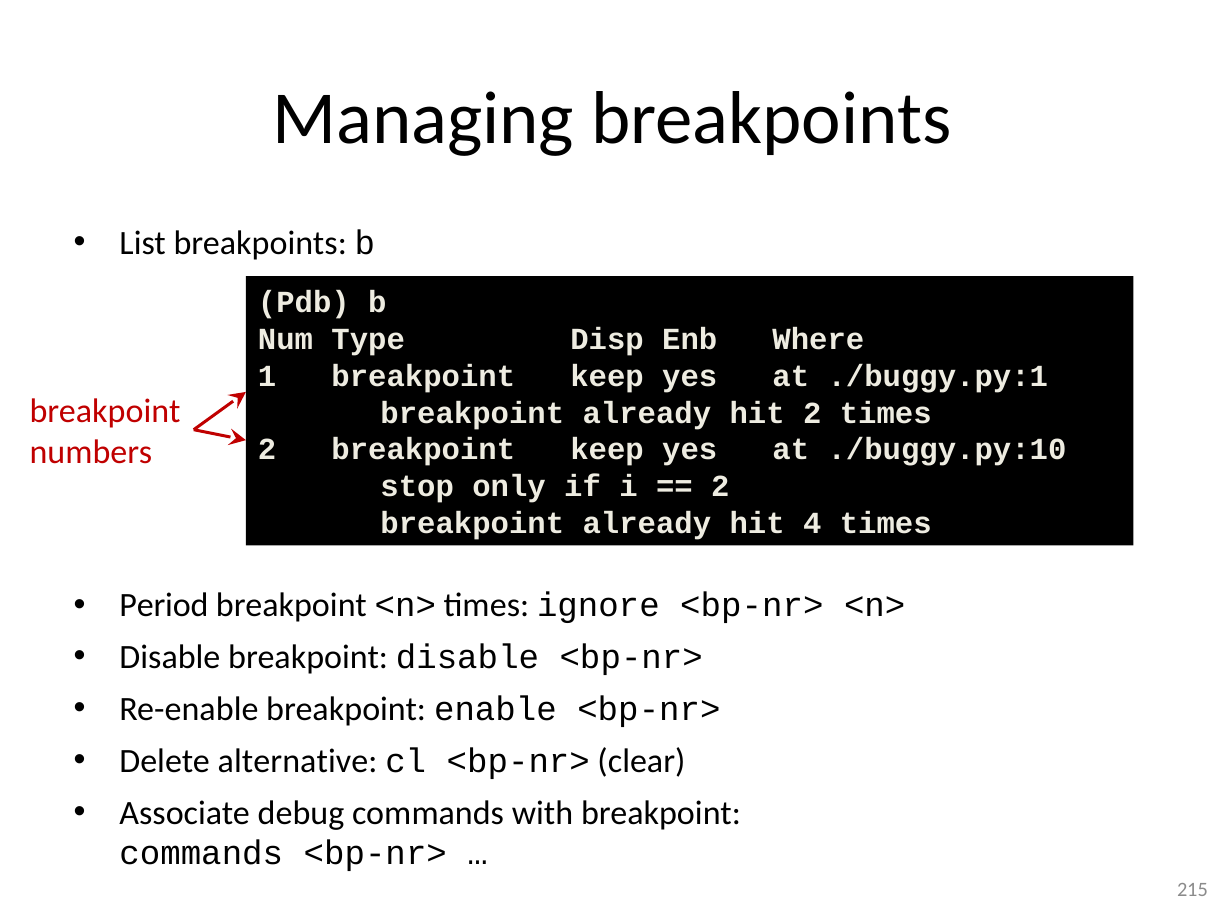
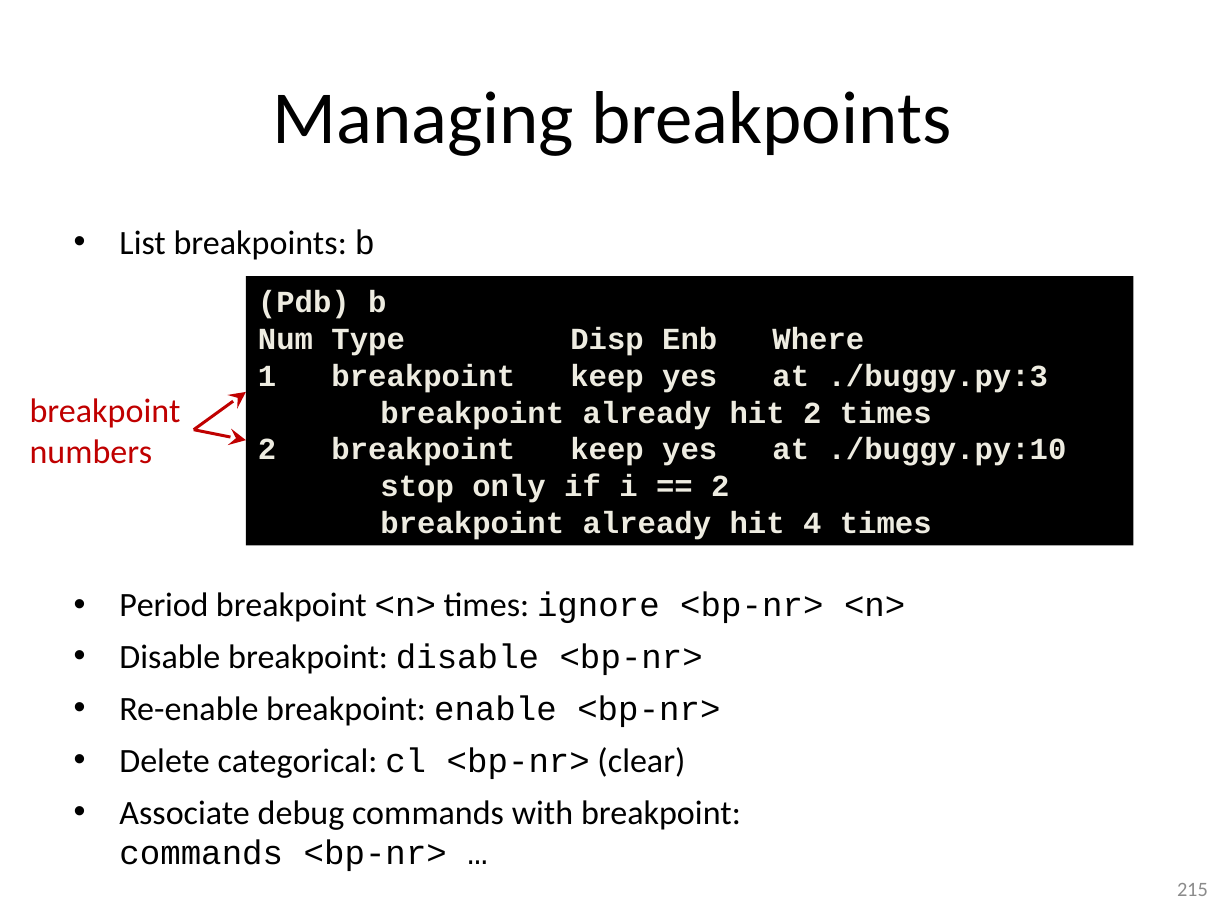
./buggy.py:1: ./buggy.py:1 -> ./buggy.py:3 (938, 376)
alternative: alternative -> categorical (298, 761)
